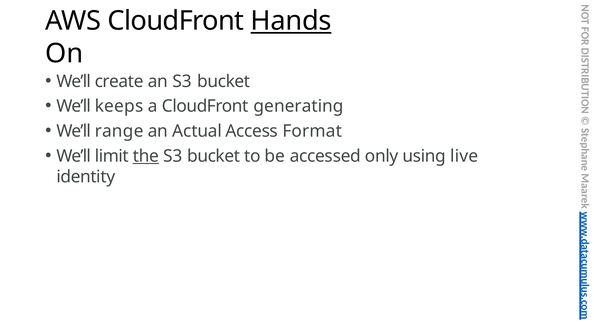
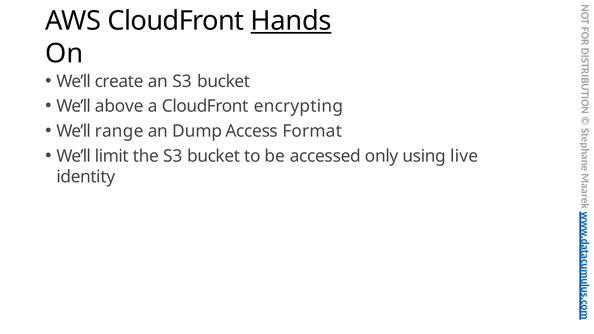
keeps: keeps -> above (119, 106)
generating: generating -> encrypting (299, 106)
Actual: Actual -> Dump (197, 131)
the underline: present -> none (146, 156)
